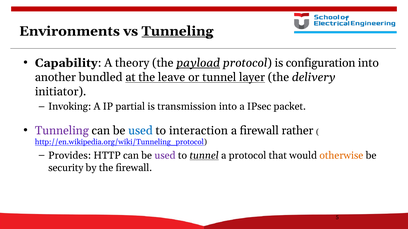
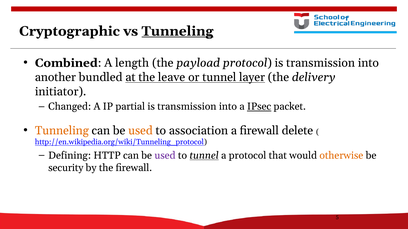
Environments: Environments -> Cryptographic (70, 31)
Capability: Capability -> Combined (66, 63)
theory: theory -> length (132, 63)
payload underline: present -> none (198, 63)
protocol is configuration: configuration -> transmission (321, 63)
Invoking: Invoking -> Changed (70, 107)
IPsec underline: none -> present (259, 107)
Tunneling colour: purple -> orange (62, 131)
used colour: blue -> orange (140, 131)
interaction: interaction -> association (199, 131)
rather: rather -> delete (297, 131)
Provides: Provides -> Defining (70, 156)
